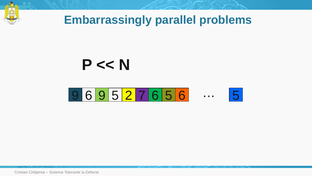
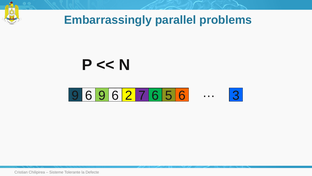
6 9 5: 5 -> 6 (115, 95)
5 6 5: 5 -> 3 (236, 95)
